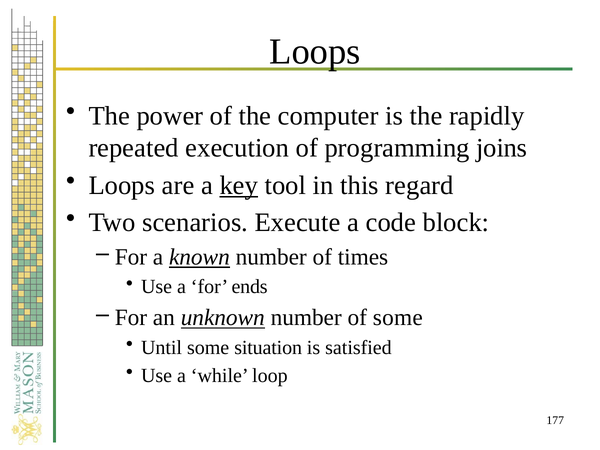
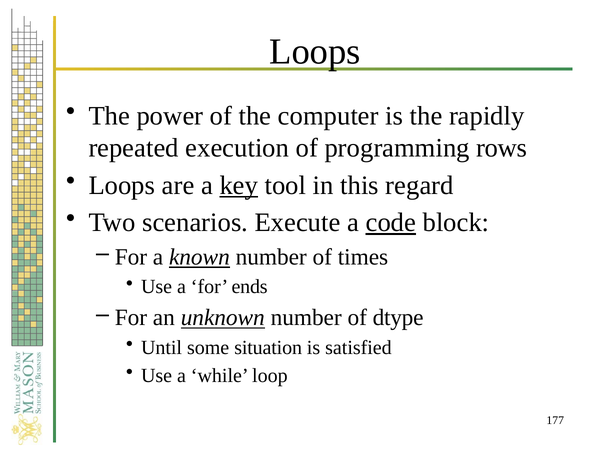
joins: joins -> rows (502, 148)
code underline: none -> present (391, 223)
of some: some -> dtype (398, 318)
